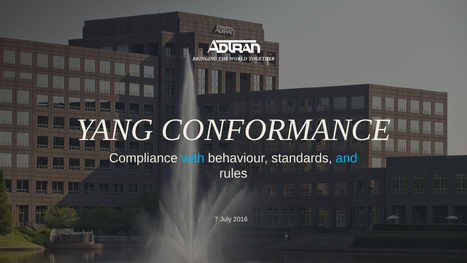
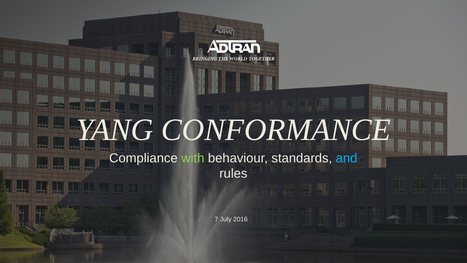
with colour: light blue -> light green (193, 158)
